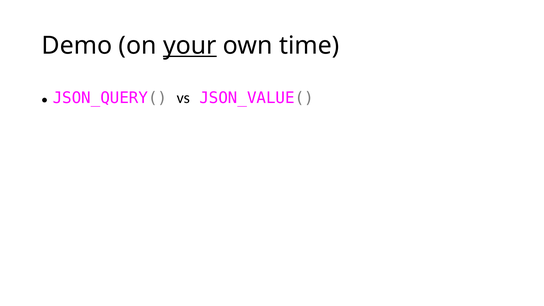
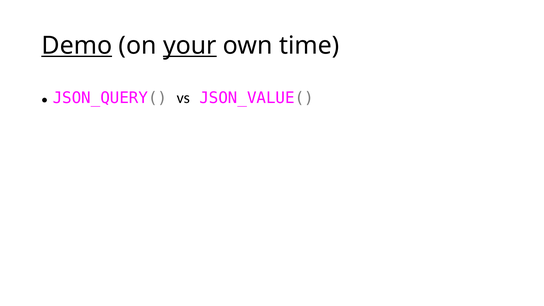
Demo underline: none -> present (77, 46)
